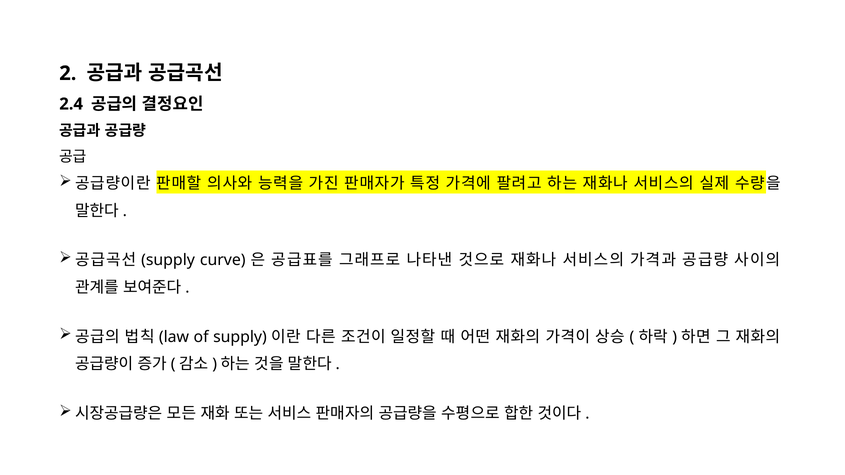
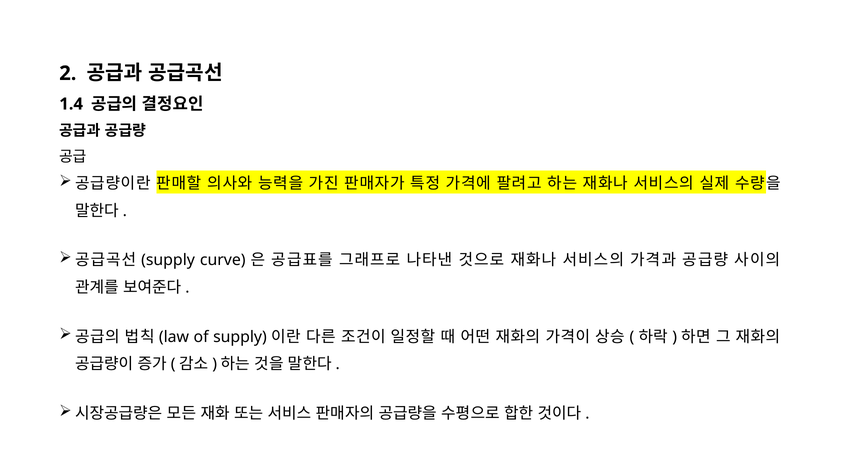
2.4: 2.4 -> 1.4 (71, 104)
